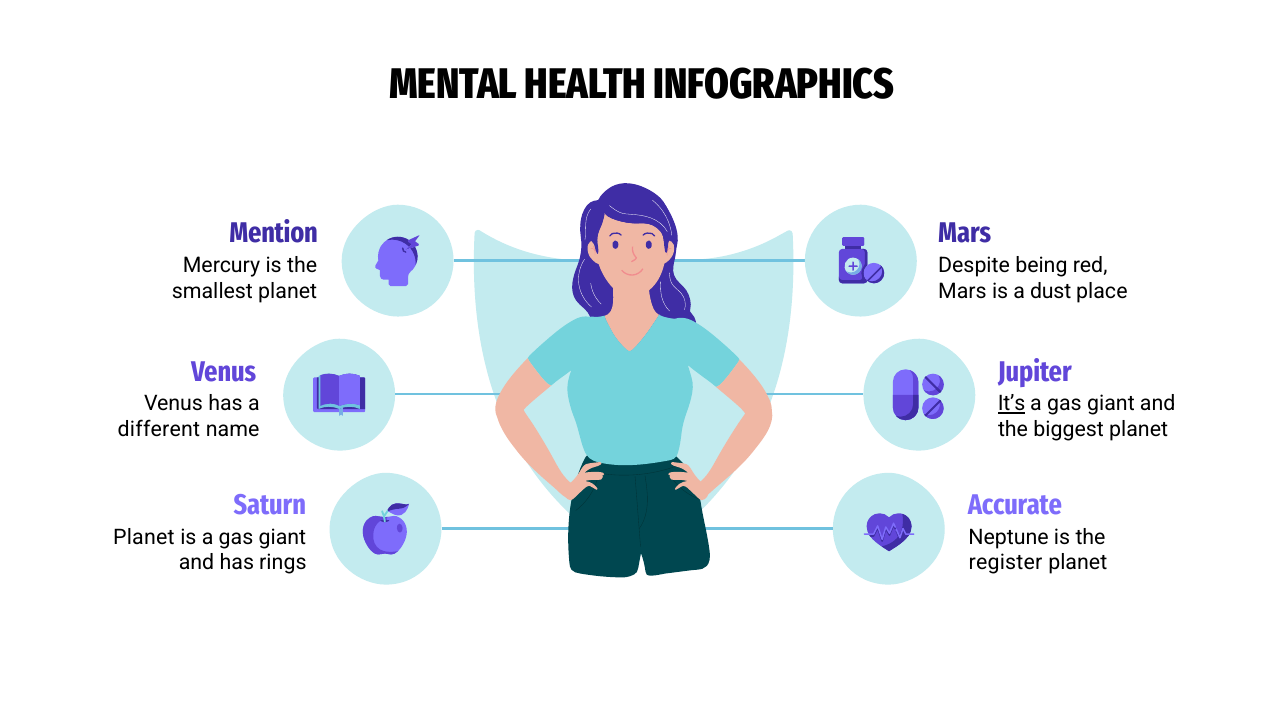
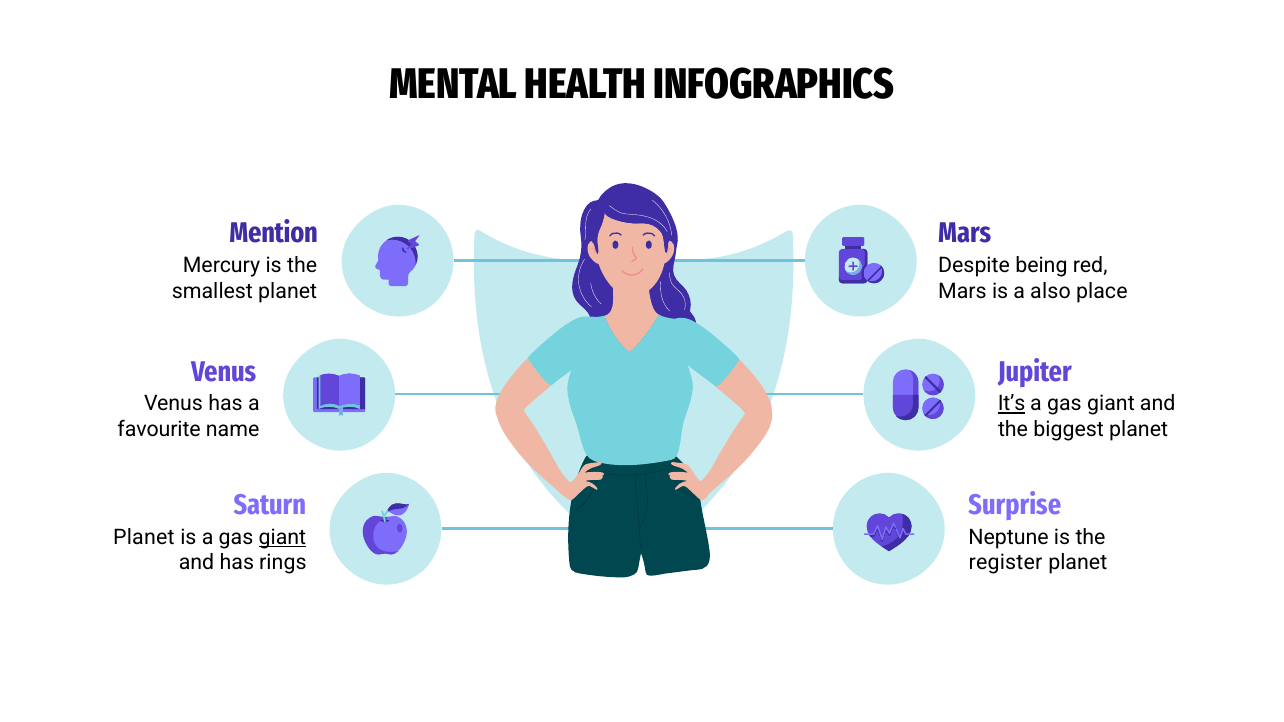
dust: dust -> also (1050, 291)
different: different -> favourite (159, 430)
Accurate: Accurate -> Surprise (1015, 505)
giant underline: none -> present (282, 537)
